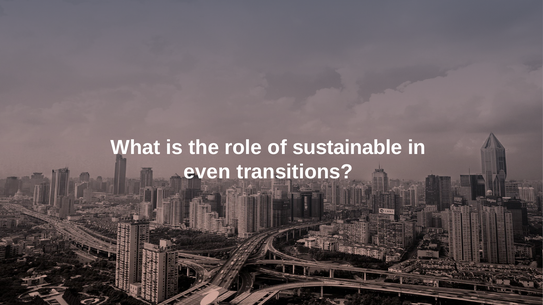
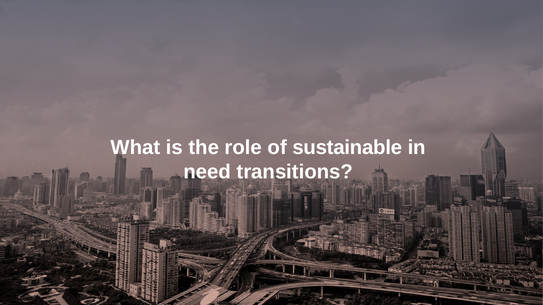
even: even -> need (207, 172)
